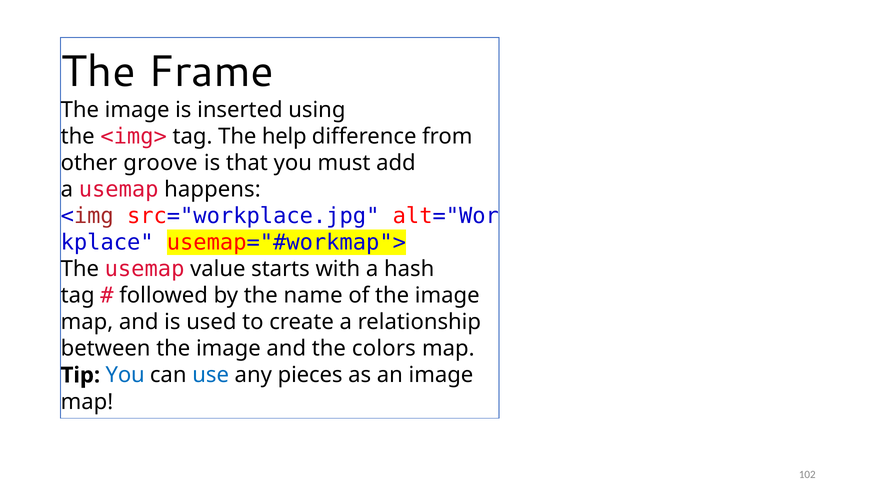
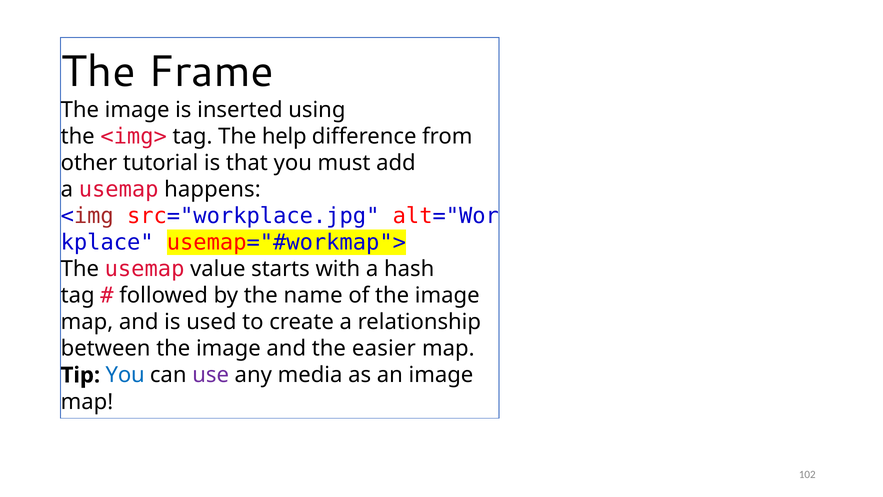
groove: groove -> tutorial (161, 163)
colors: colors -> easier (384, 348)
use colour: blue -> purple (211, 375)
pieces: pieces -> media (310, 375)
